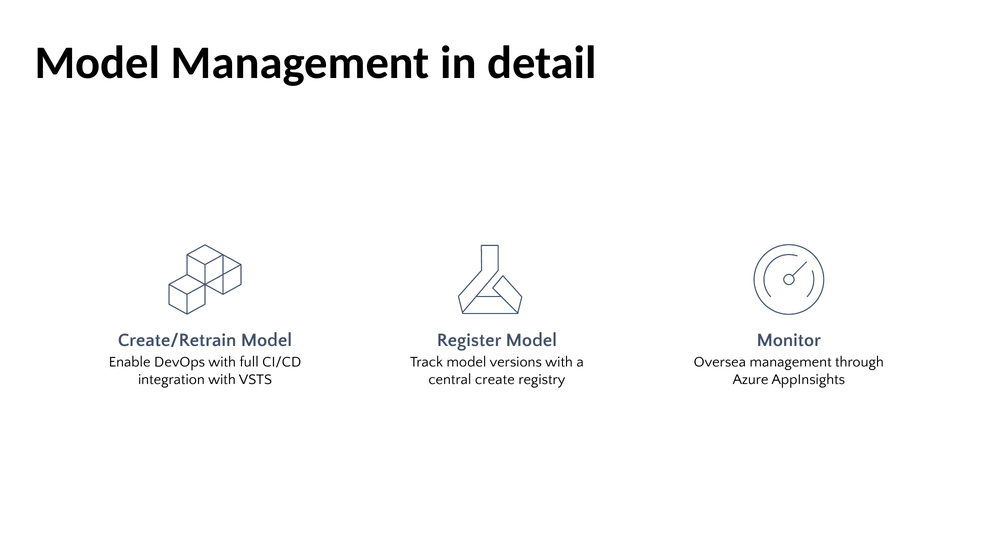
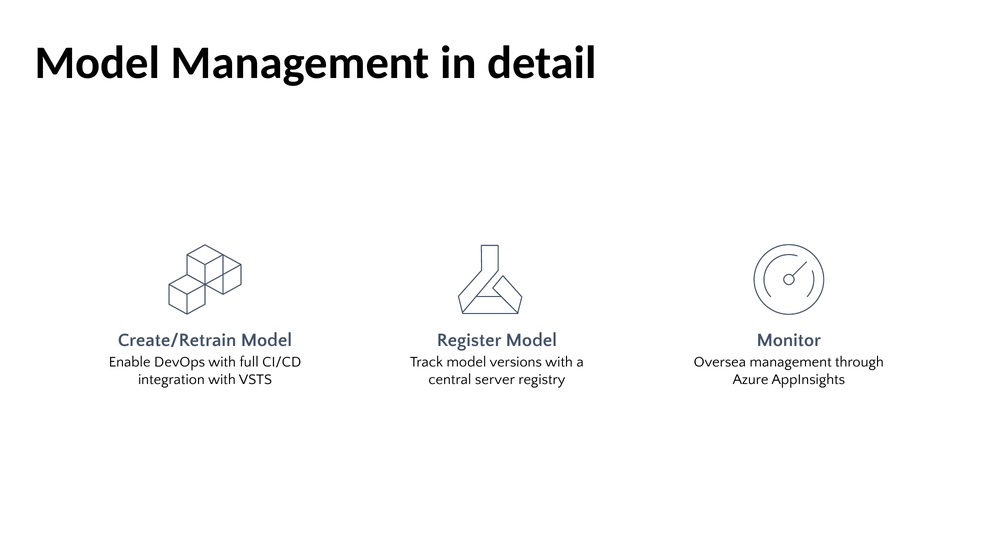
create: create -> server (495, 379)
